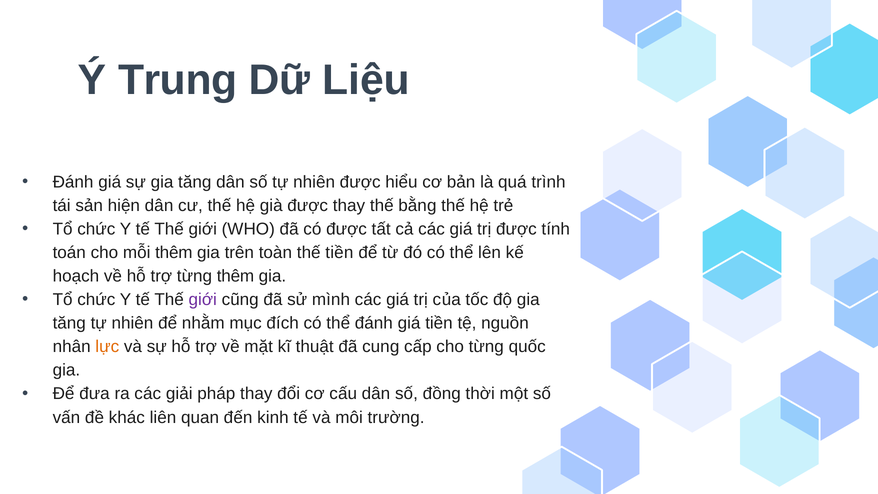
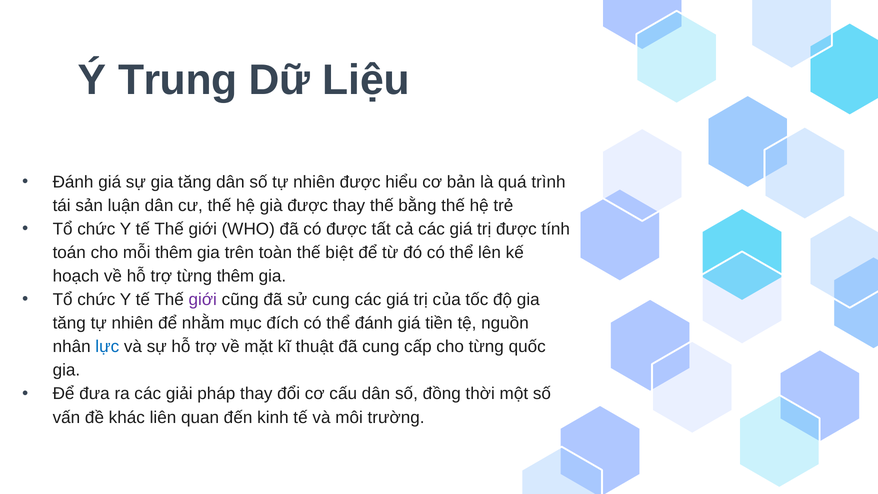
hiện: hiện -> luận (124, 205)
thế tiền: tiền -> biệt (339, 253)
sử mình: mình -> cung (331, 300)
lực colour: orange -> blue (107, 347)
